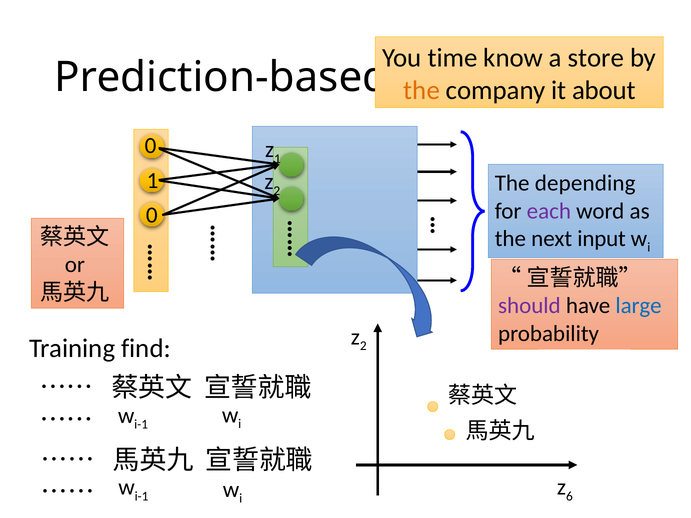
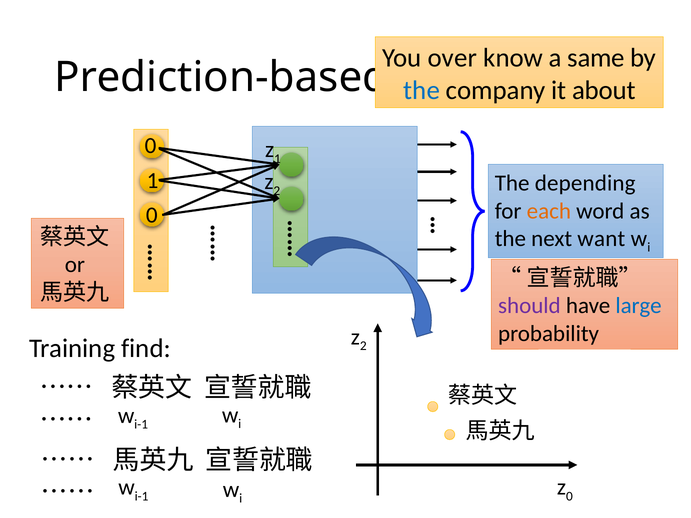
time: time -> over (452, 58)
store: store -> same (596, 58)
the colour: orange -> blue (422, 90)
each colour: purple -> orange (549, 211)
input: input -> want (601, 239)
6: 6 -> 0 (569, 496)
